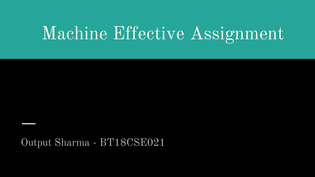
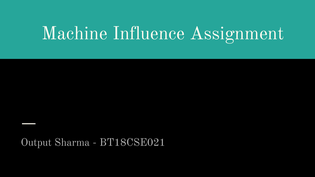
Effective: Effective -> Influence (149, 33)
